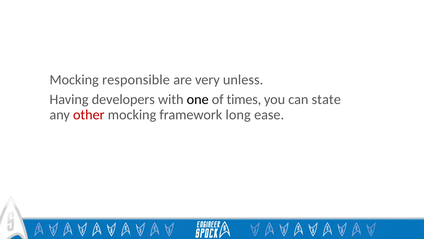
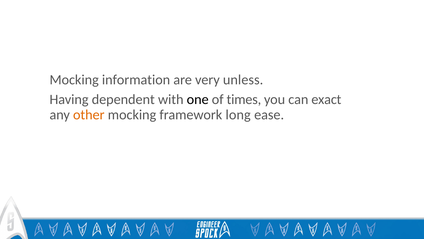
responsible: responsible -> information (136, 80)
developers: developers -> dependent (123, 99)
state: state -> exact (326, 99)
other colour: red -> orange (89, 115)
